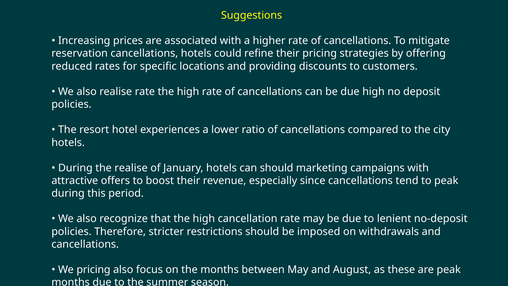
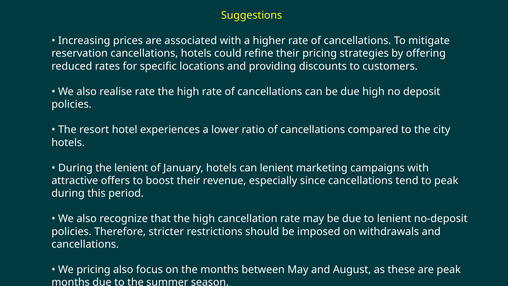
the realise: realise -> lenient (131, 168)
can should: should -> lenient (277, 168)
